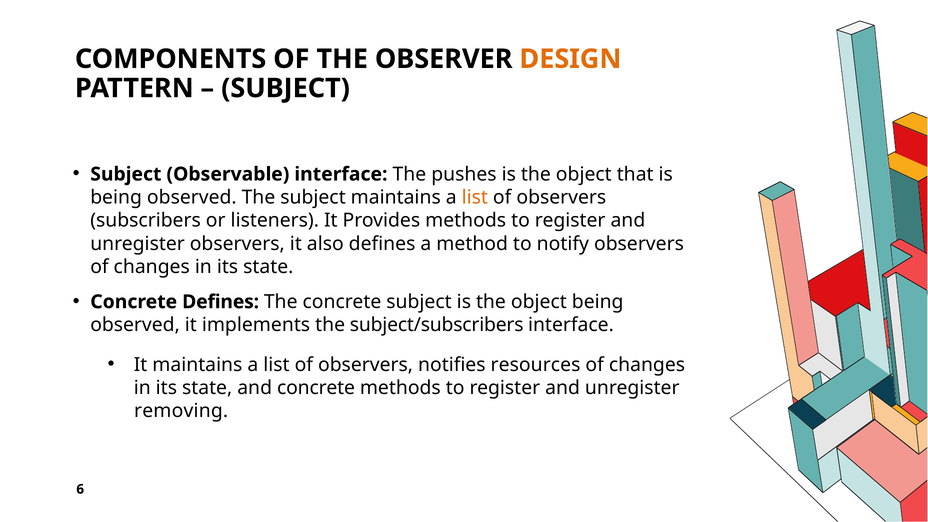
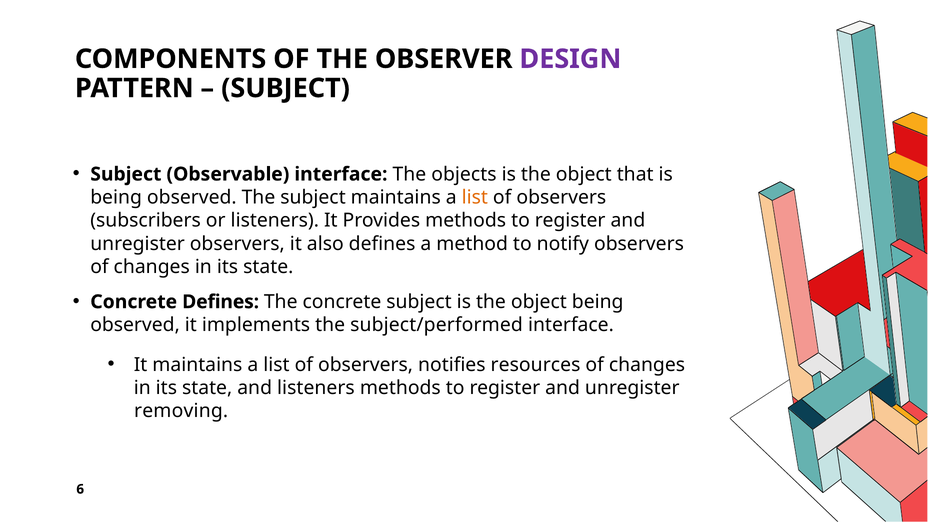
DESIGN colour: orange -> purple (570, 59)
pushes: pushes -> objects (464, 174)
subject/subscribers: subject/subscribers -> subject/performed (437, 325)
and concrete: concrete -> listeners (316, 388)
